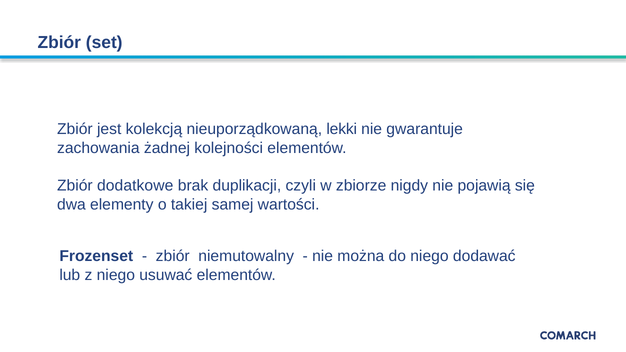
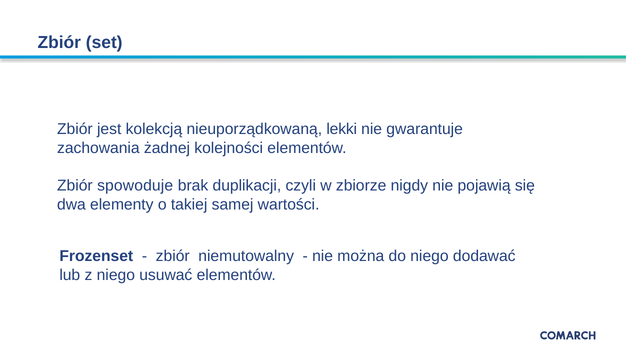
dodatkowe: dodatkowe -> spowoduje (135, 186)
